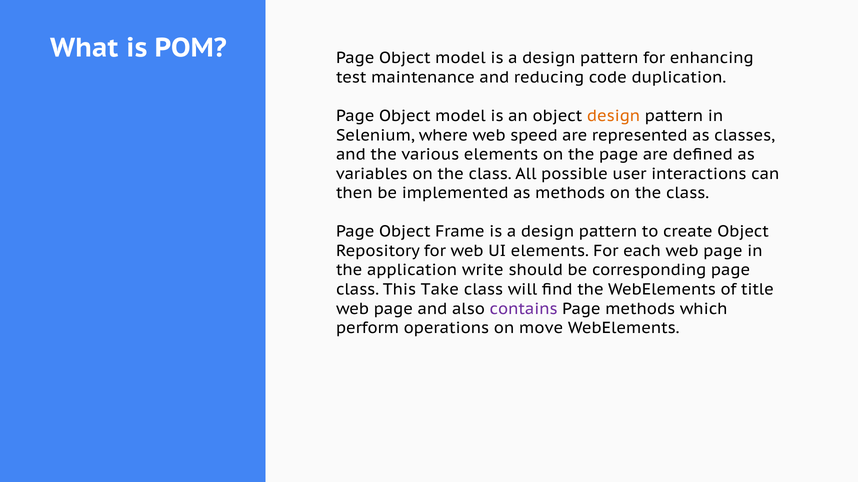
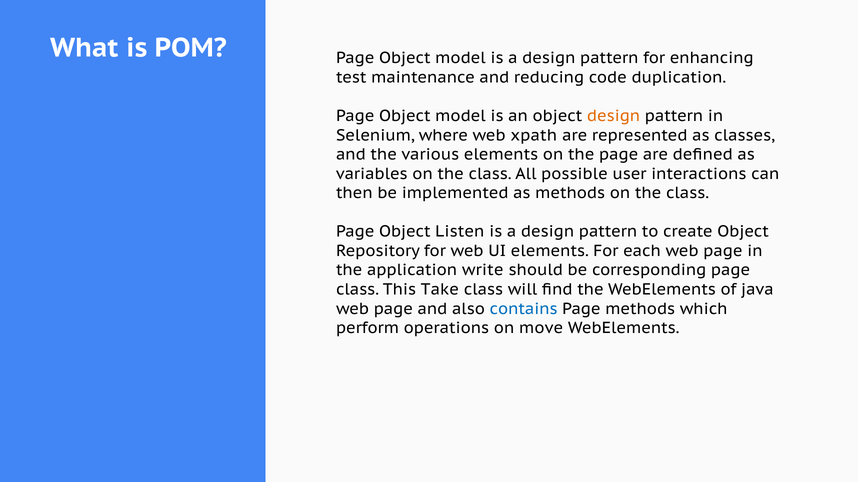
speed: speed -> xpath (534, 135)
Frame: Frame -> Listen (460, 232)
title: title -> java (757, 290)
contains colour: purple -> blue (524, 309)
